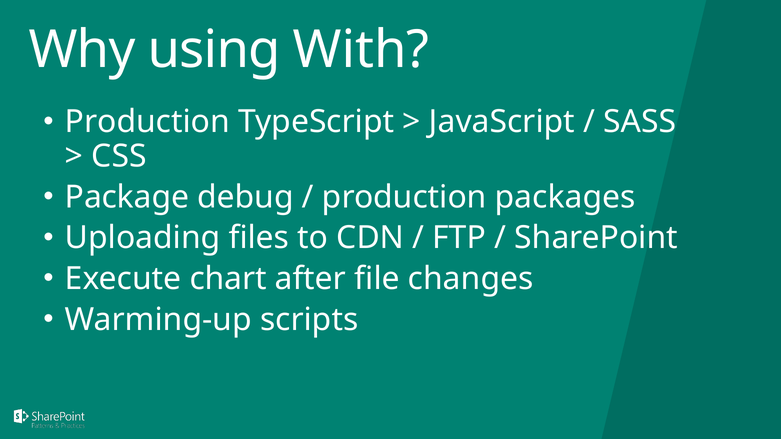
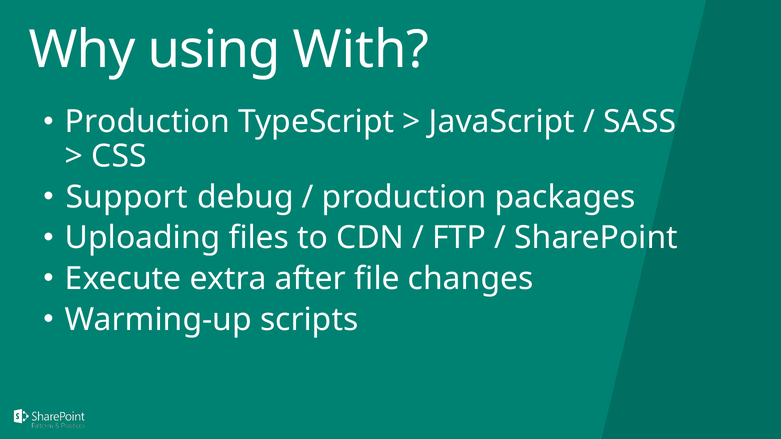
Package: Package -> Support (127, 197)
chart: chart -> extra (228, 279)
